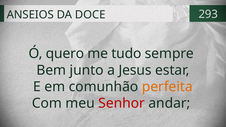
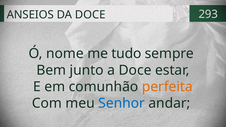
quero: quero -> nome (65, 54)
a Jesus: Jesus -> Doce (135, 70)
Senhor colour: red -> blue (122, 103)
